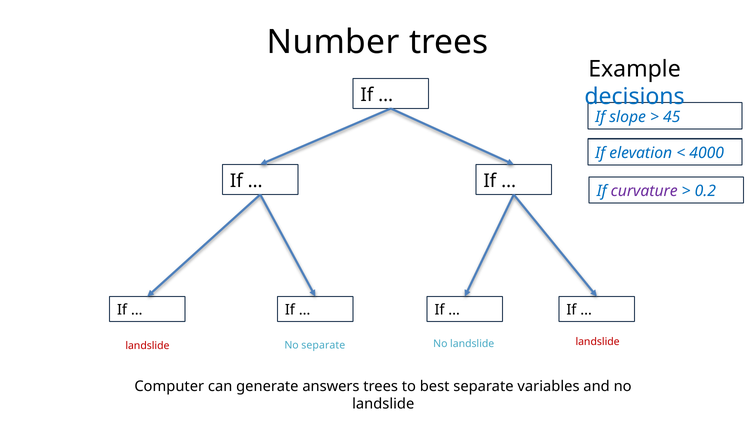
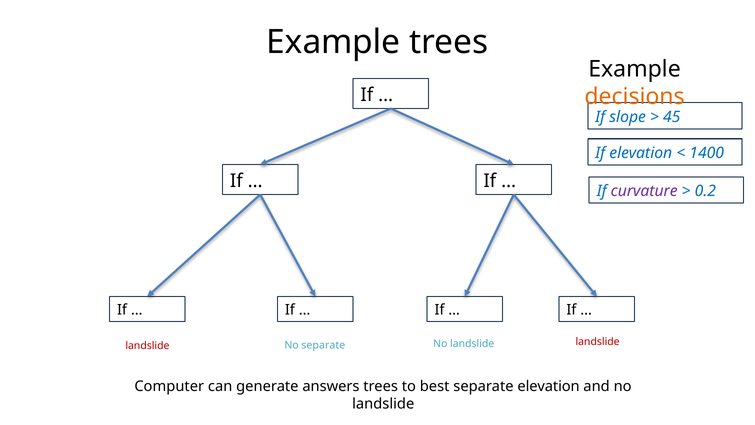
Number: Number -> Example (333, 42)
decisions colour: blue -> orange (635, 97)
4000: 4000 -> 1400 (707, 153)
separate variables: variables -> elevation (549, 386)
